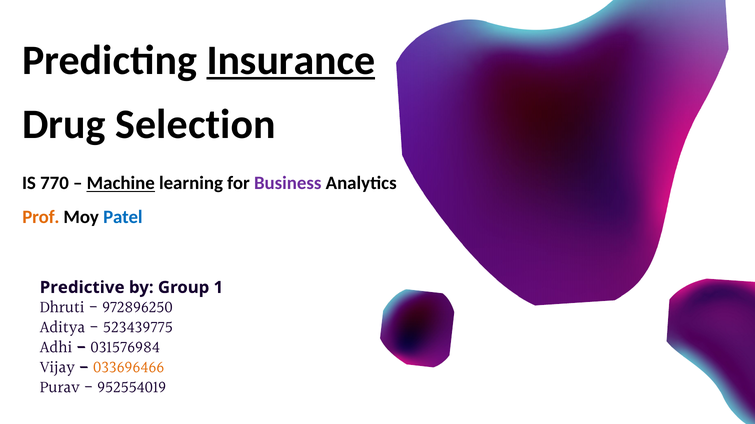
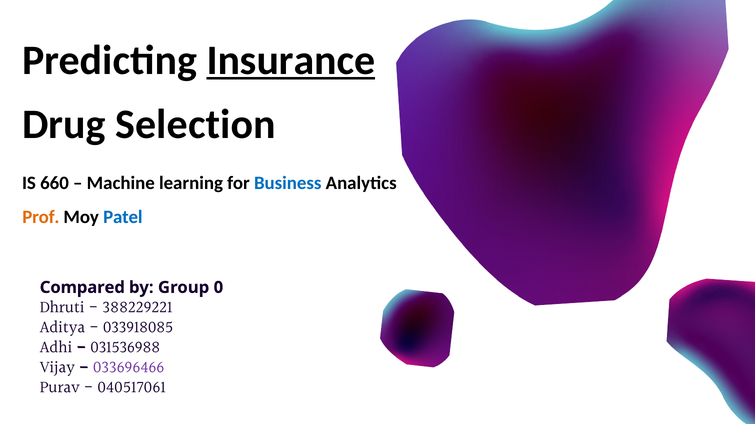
770: 770 -> 660 (54, 184)
Machine underline: present -> none (121, 184)
Business colour: purple -> blue (288, 184)
Predictive: Predictive -> Compared (82, 288)
1: 1 -> 0 (218, 288)
972896250: 972896250 -> 388229221 (137, 308)
523439775: 523439775 -> 033918085 (138, 328)
031576984: 031576984 -> 031536988 (125, 348)
033696466 colour: orange -> purple (129, 368)
952554019: 952554019 -> 040517061 (132, 389)
